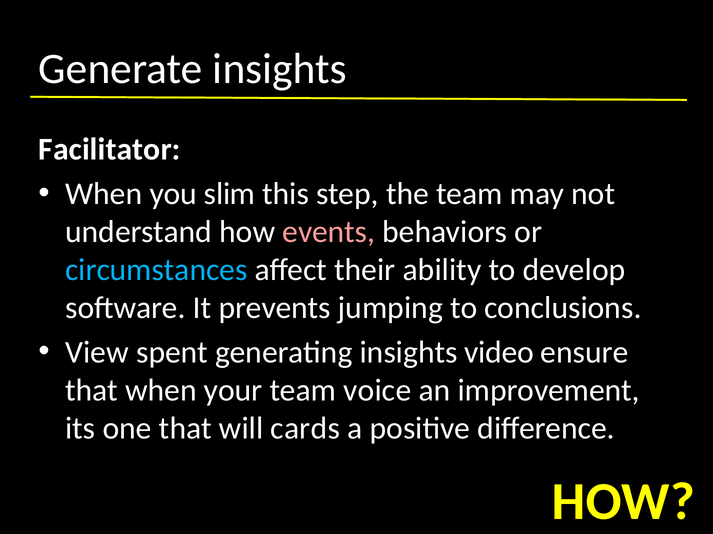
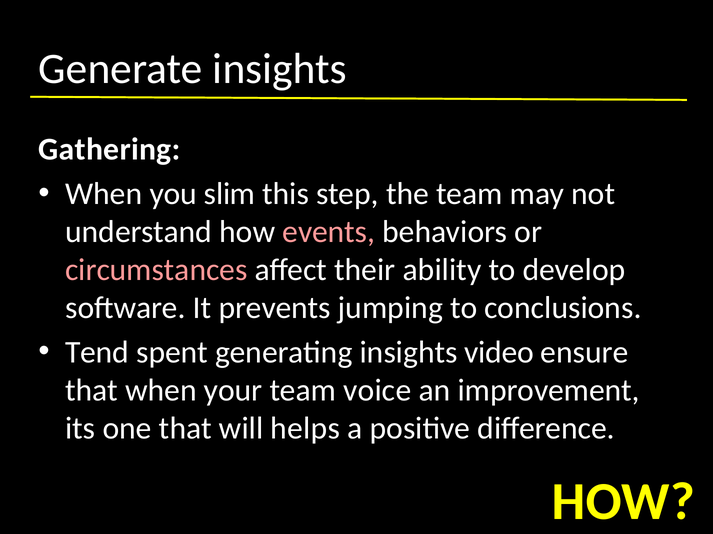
Facilitator: Facilitator -> Gathering (109, 150)
circumstances colour: light blue -> pink (156, 270)
View: View -> Tend (97, 353)
cards: cards -> helps (305, 429)
